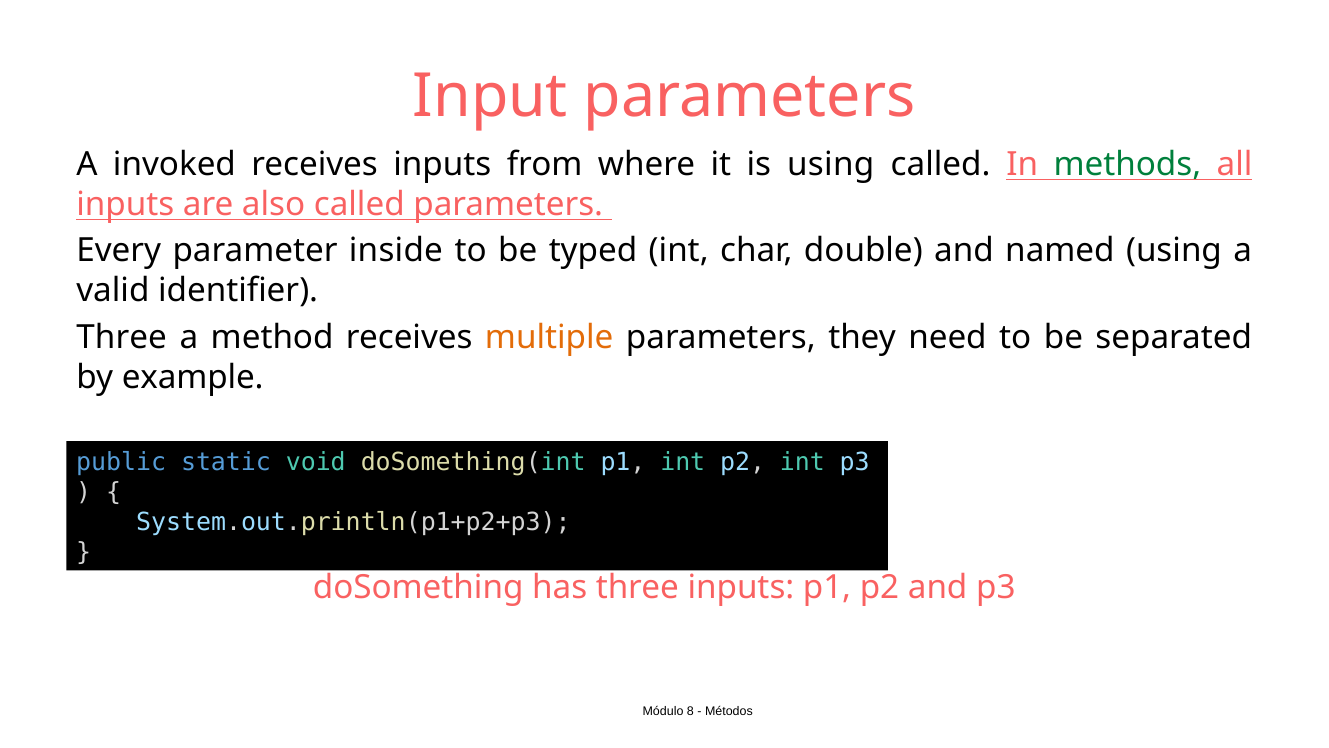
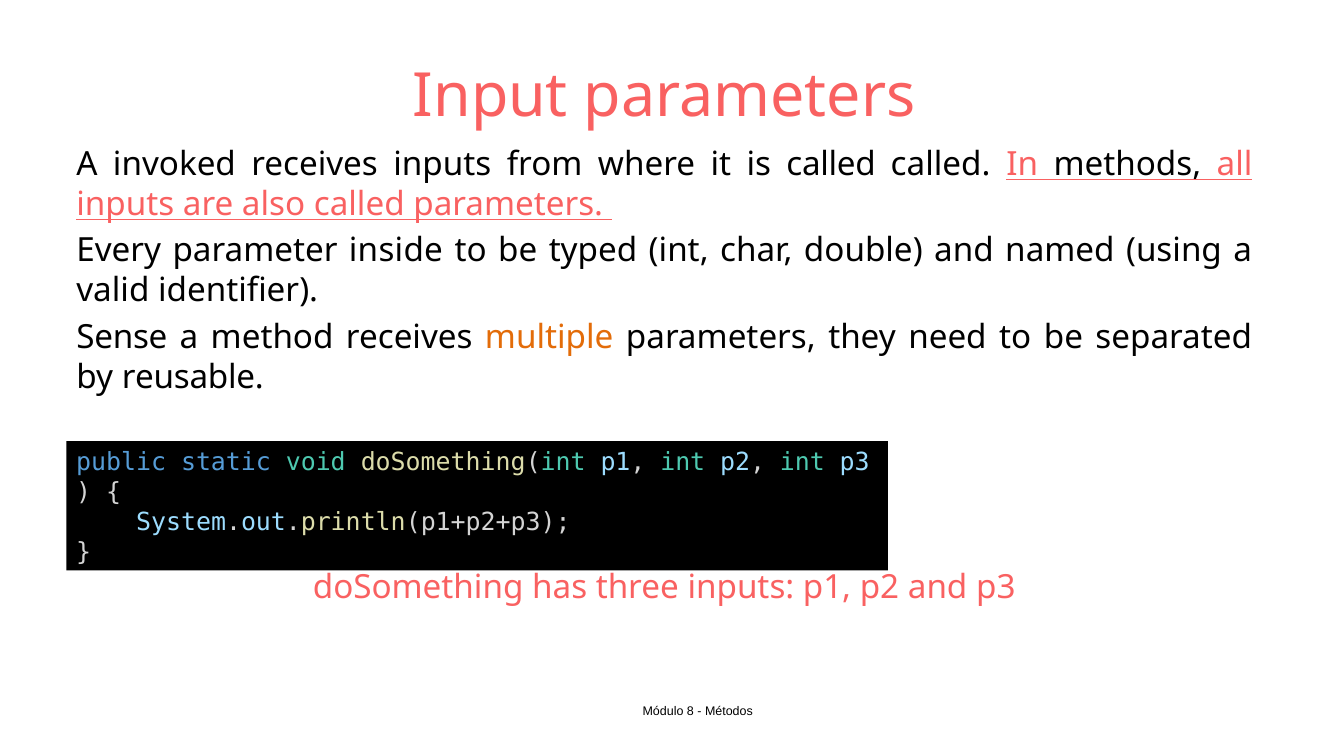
is using: using -> called (831, 164)
methods colour: green -> black (1127, 164)
Three: Three -> Sense (122, 337)
example: example -> reusable (193, 377)
